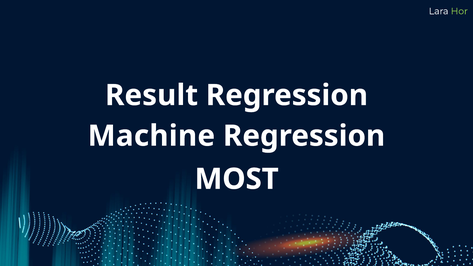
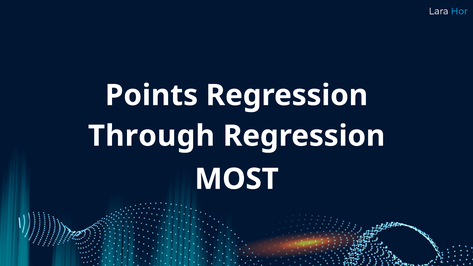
Hor colour: light green -> light blue (459, 11)
Result: Result -> Points (152, 95)
Machine: Machine -> Through (151, 136)
